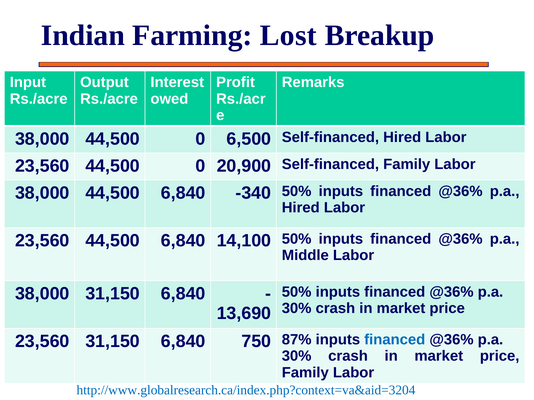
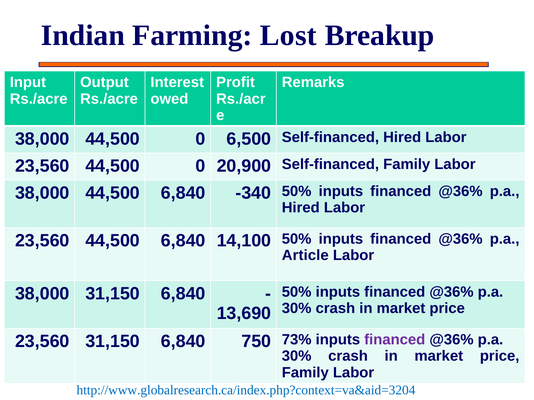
Middle: Middle -> Article (305, 256)
87%: 87% -> 73% (297, 340)
financed colour: blue -> purple (395, 340)
